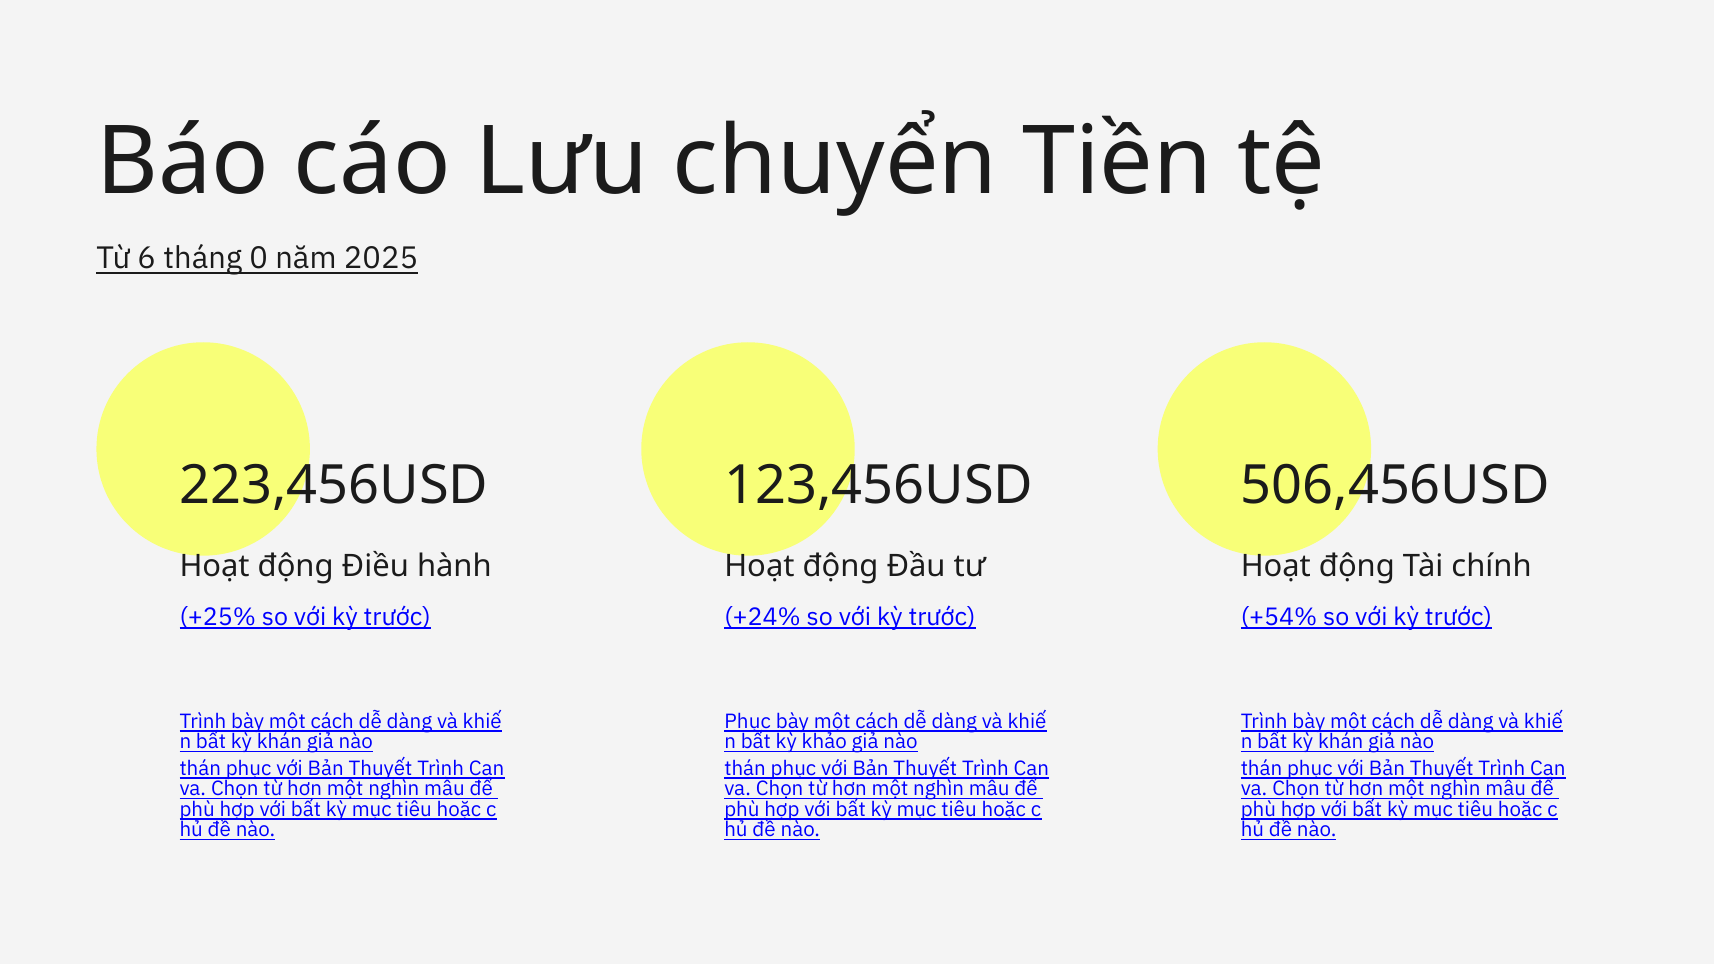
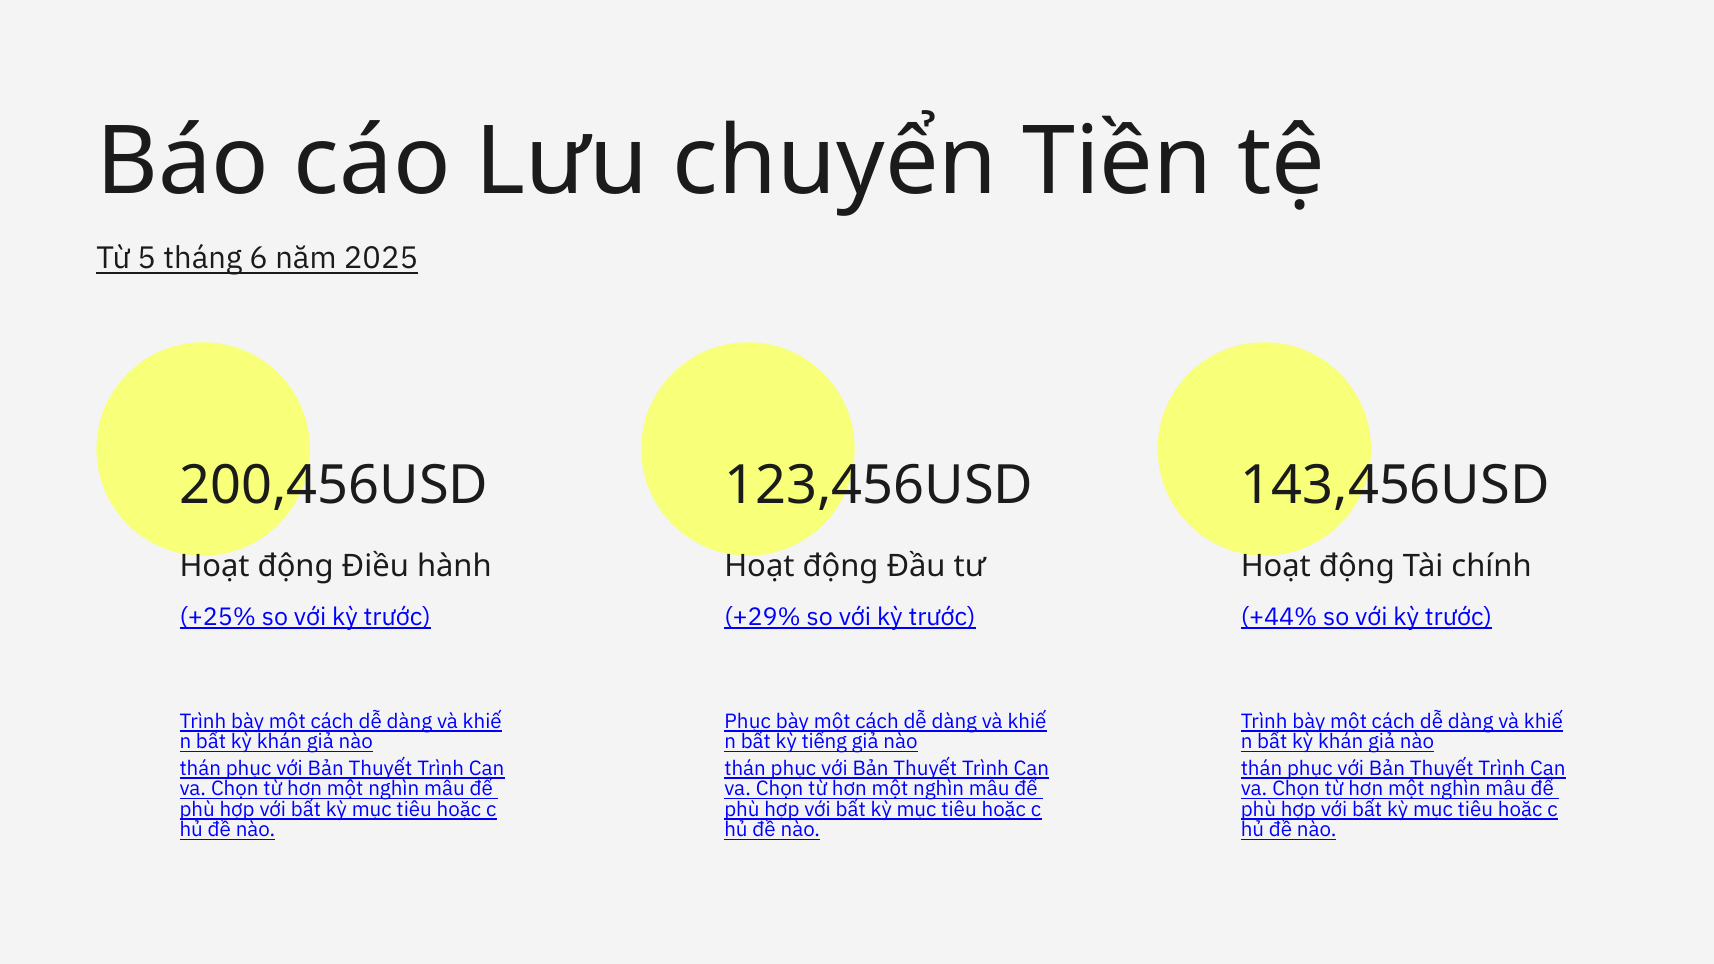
6: 6 -> 5 (147, 259)
0: 0 -> 6 (259, 259)
223,456USD: 223,456USD -> 200,456USD (334, 485)
506,456USD: 506,456USD -> 143,456USD (1395, 485)
+24%: +24% -> +29% (763, 617)
+54%: +54% -> +44% (1279, 617)
khảo: khảo -> tiếng (824, 742)
